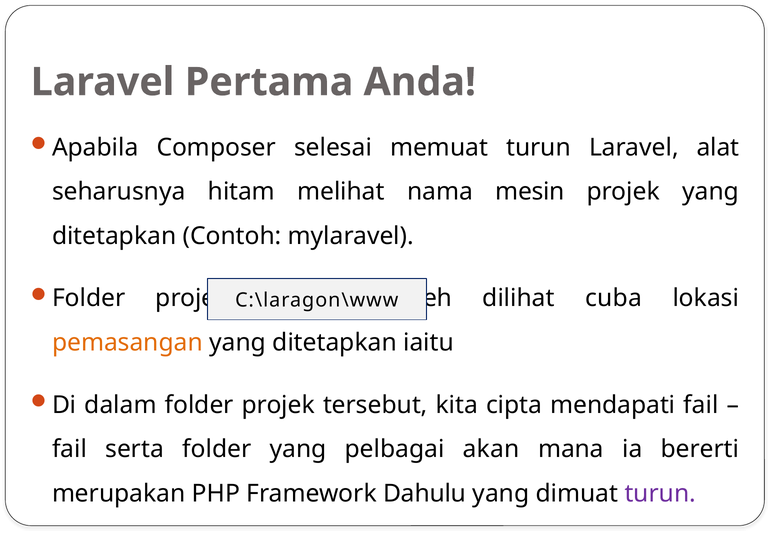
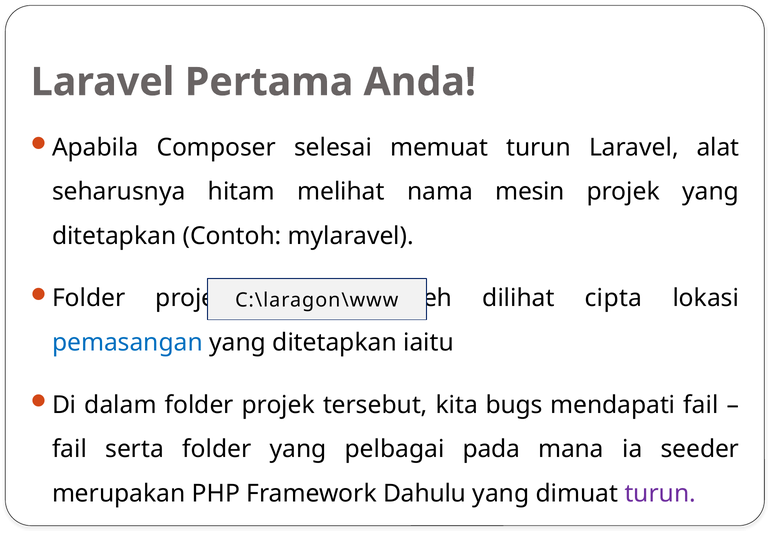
cuba: cuba -> cipta (613, 298)
pemasangan colour: orange -> blue (127, 343)
cipta: cipta -> bugs (514, 405)
akan: akan -> pada (491, 449)
bererti: bererti -> seeder (700, 449)
